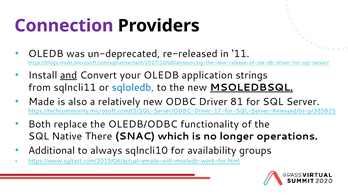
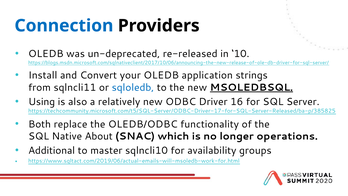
Connection colour: purple -> blue (64, 26)
11: 11 -> 10 (240, 54)
and underline: present -> none (69, 75)
Made: Made -> Using (42, 102)
81: 81 -> 16 (237, 102)
There: There -> About (99, 136)
always: always -> master (106, 150)
